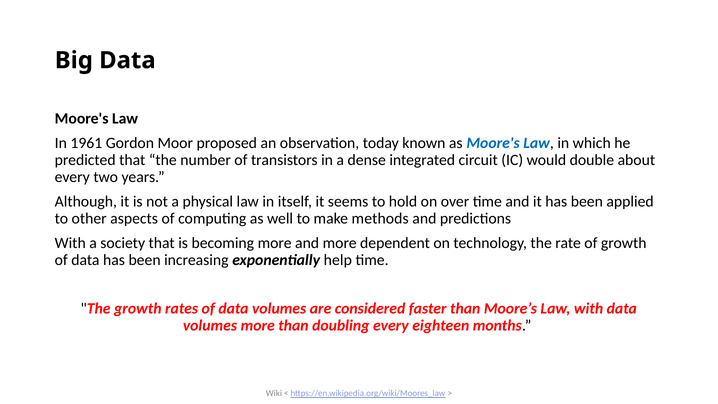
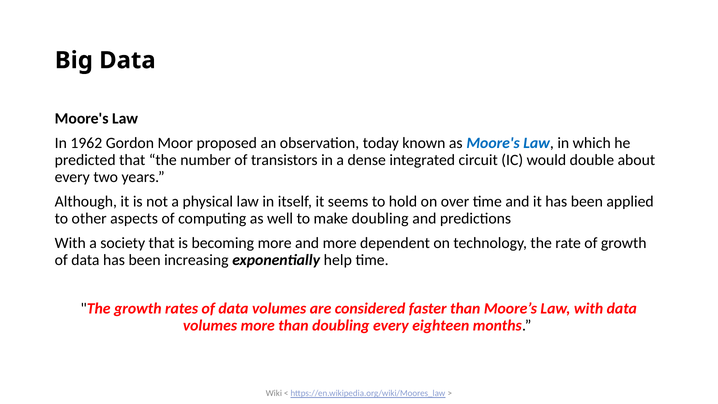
1961: 1961 -> 1962 (86, 143)
make methods: methods -> doubling (380, 218)
